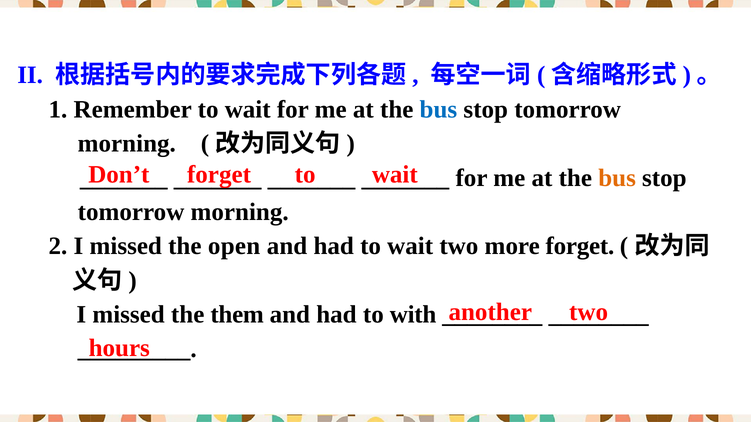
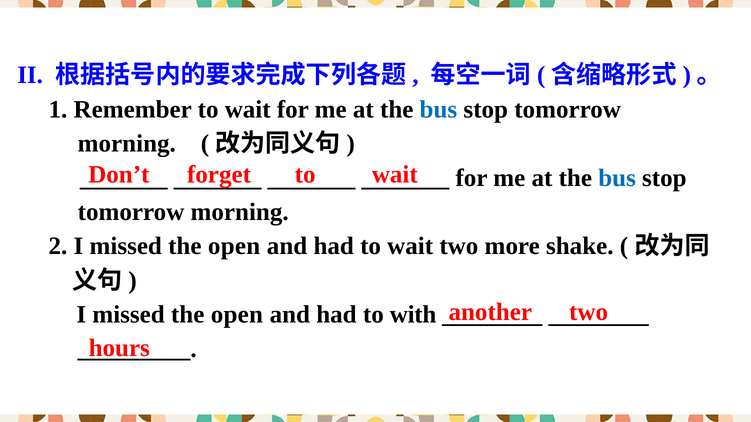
bus colour: orange -> blue (617, 178)
more forget: forget -> shake (580, 246)
them: them -> open (237, 315)
